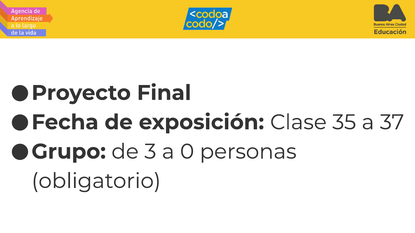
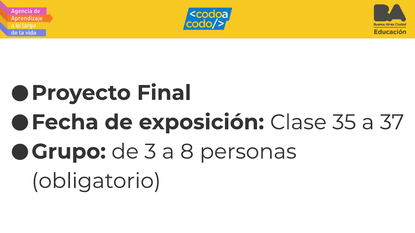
0: 0 -> 8 (187, 152)
